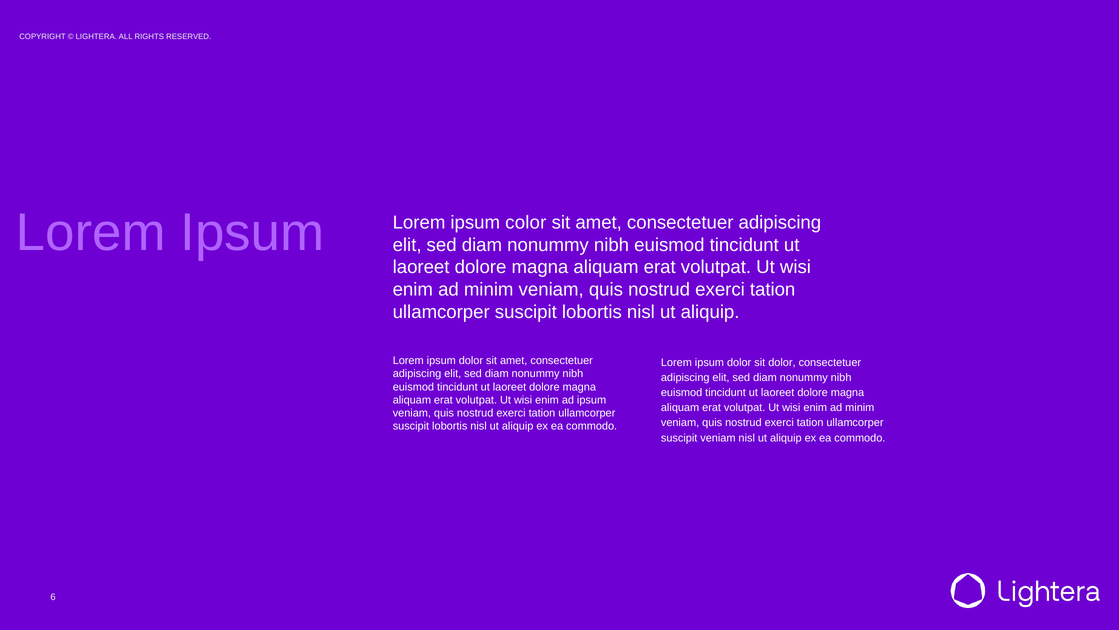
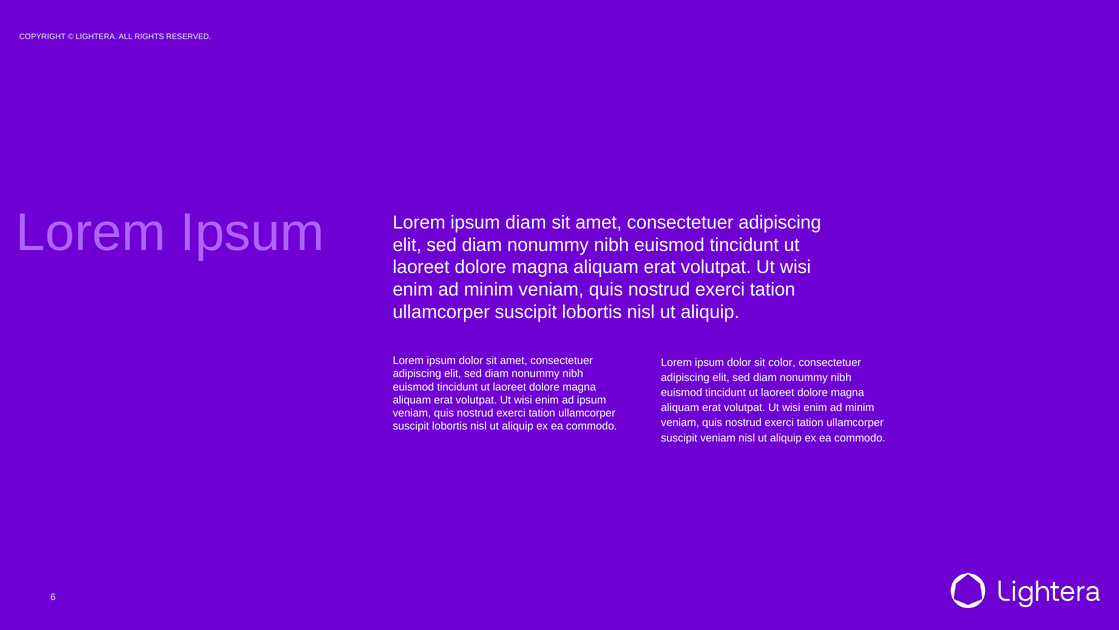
ipsum color: color -> diam (526, 222)
sit dolor: dolor -> color (782, 362)
